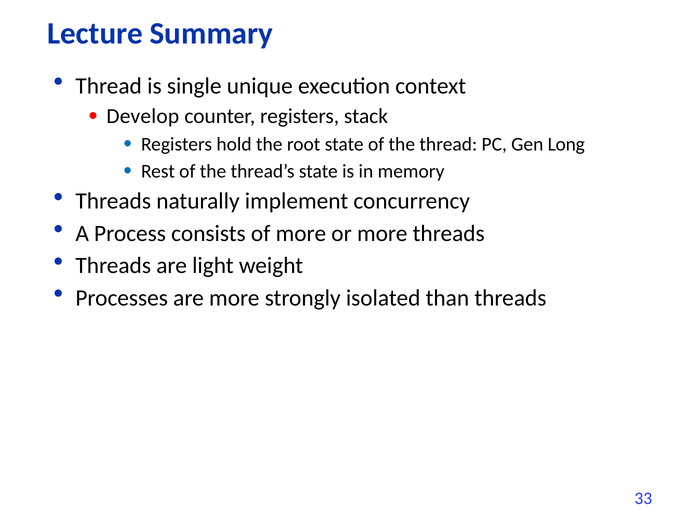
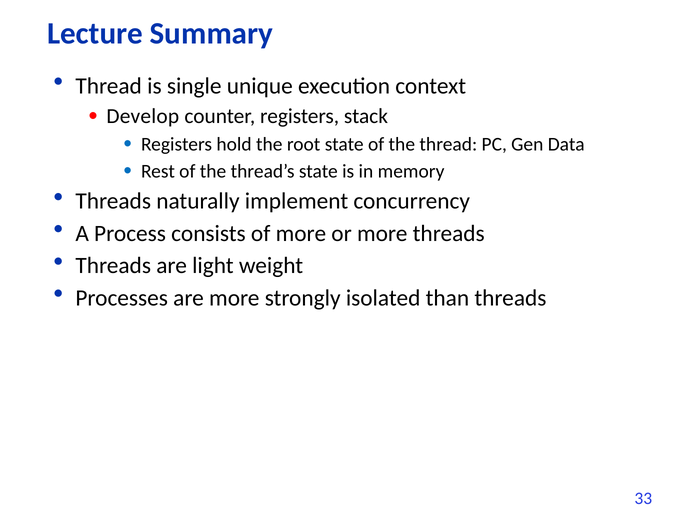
Long: Long -> Data (566, 144)
